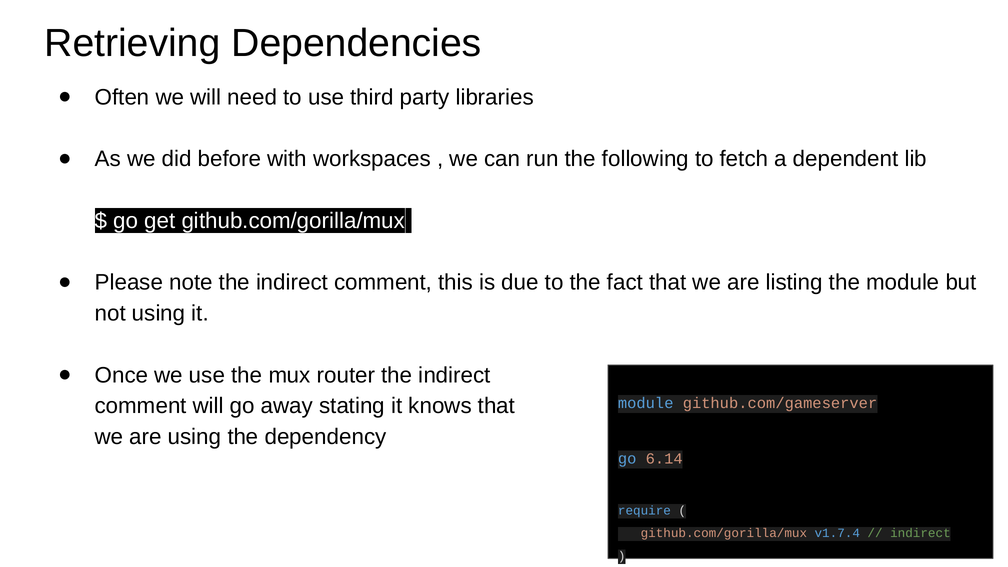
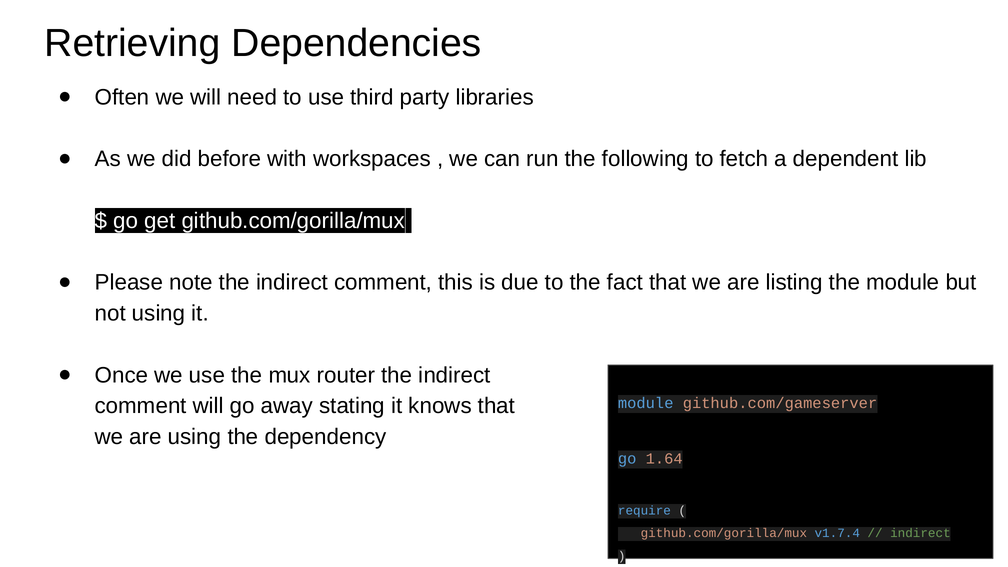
6.14: 6.14 -> 1.64 (664, 459)
